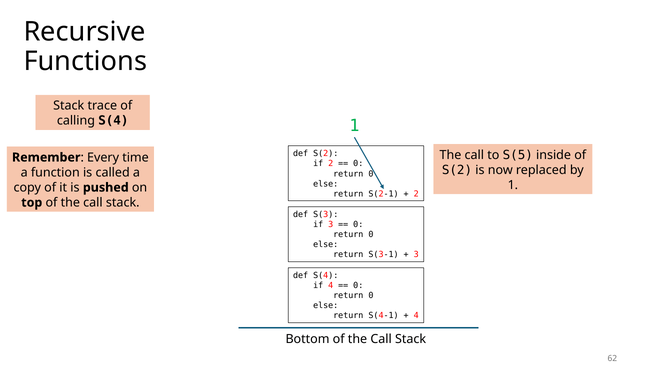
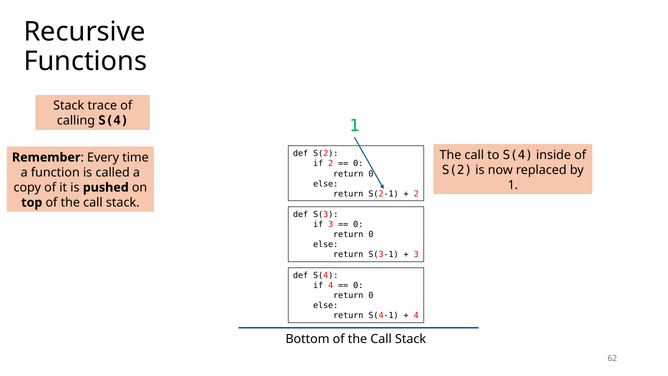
to S(5: S(5 -> S(4 (518, 155)
